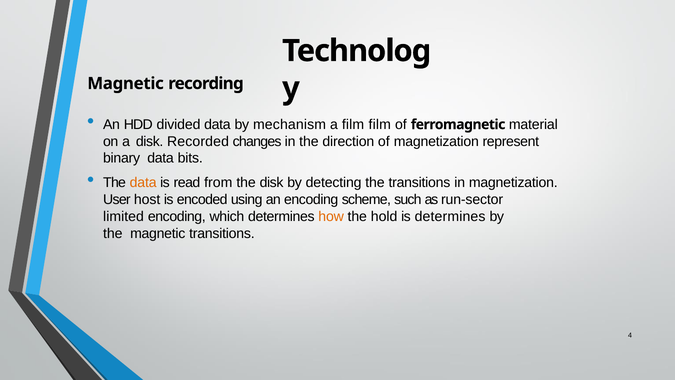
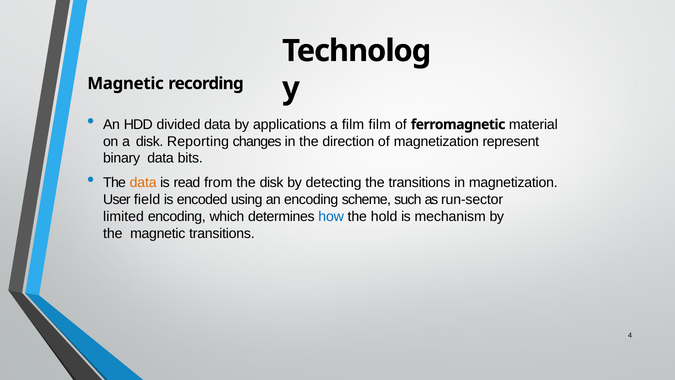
mechanism: mechanism -> applications (290, 124)
Recorded: Recorded -> Reporting (198, 141)
host: host -> field (147, 200)
how colour: orange -> blue (331, 216)
is determines: determines -> mechanism (450, 216)
